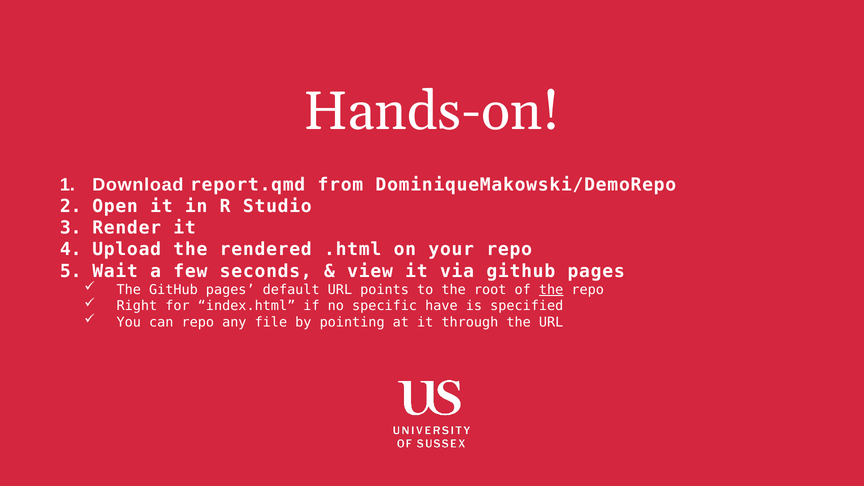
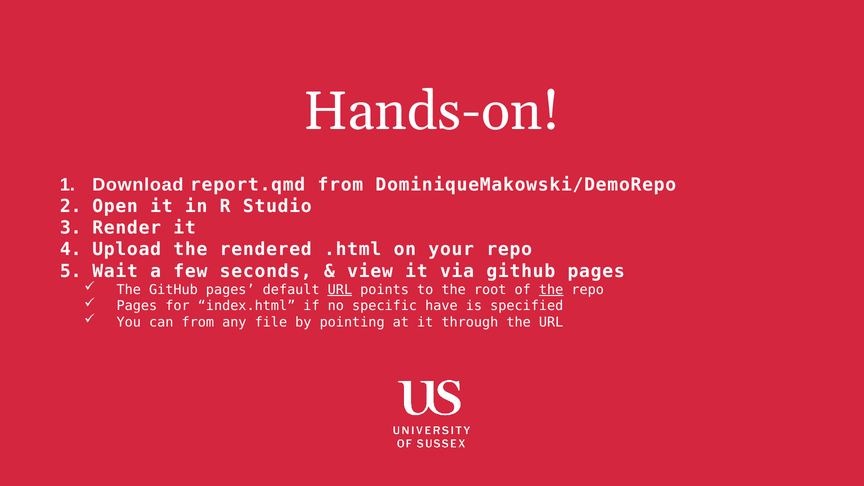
URL underline: none -> present (340, 290)
Right: Right -> Pages (137, 306)
can repo: repo -> from (198, 322)
